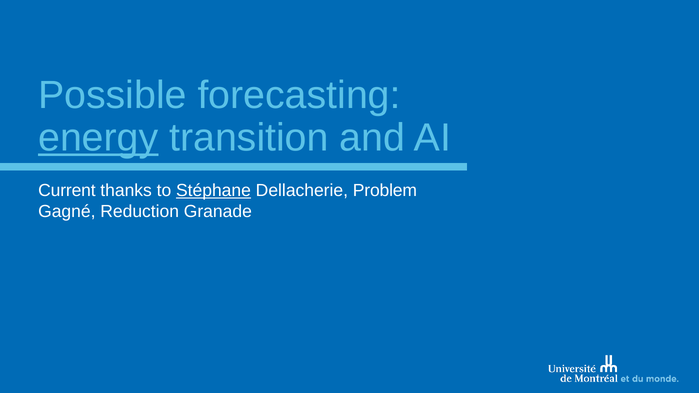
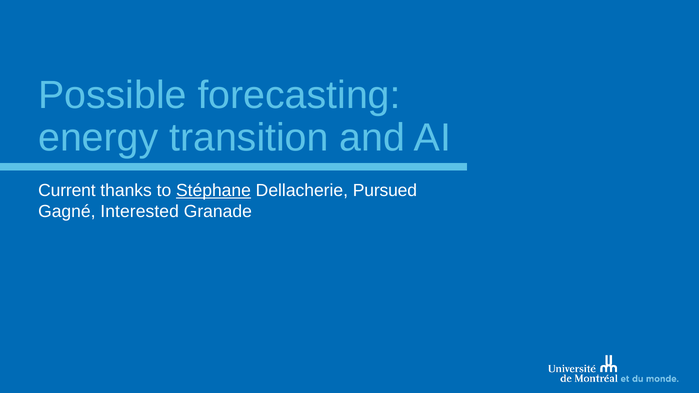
energy underline: present -> none (98, 138)
Problem: Problem -> Pursued (385, 191)
Reduction: Reduction -> Interested (140, 212)
